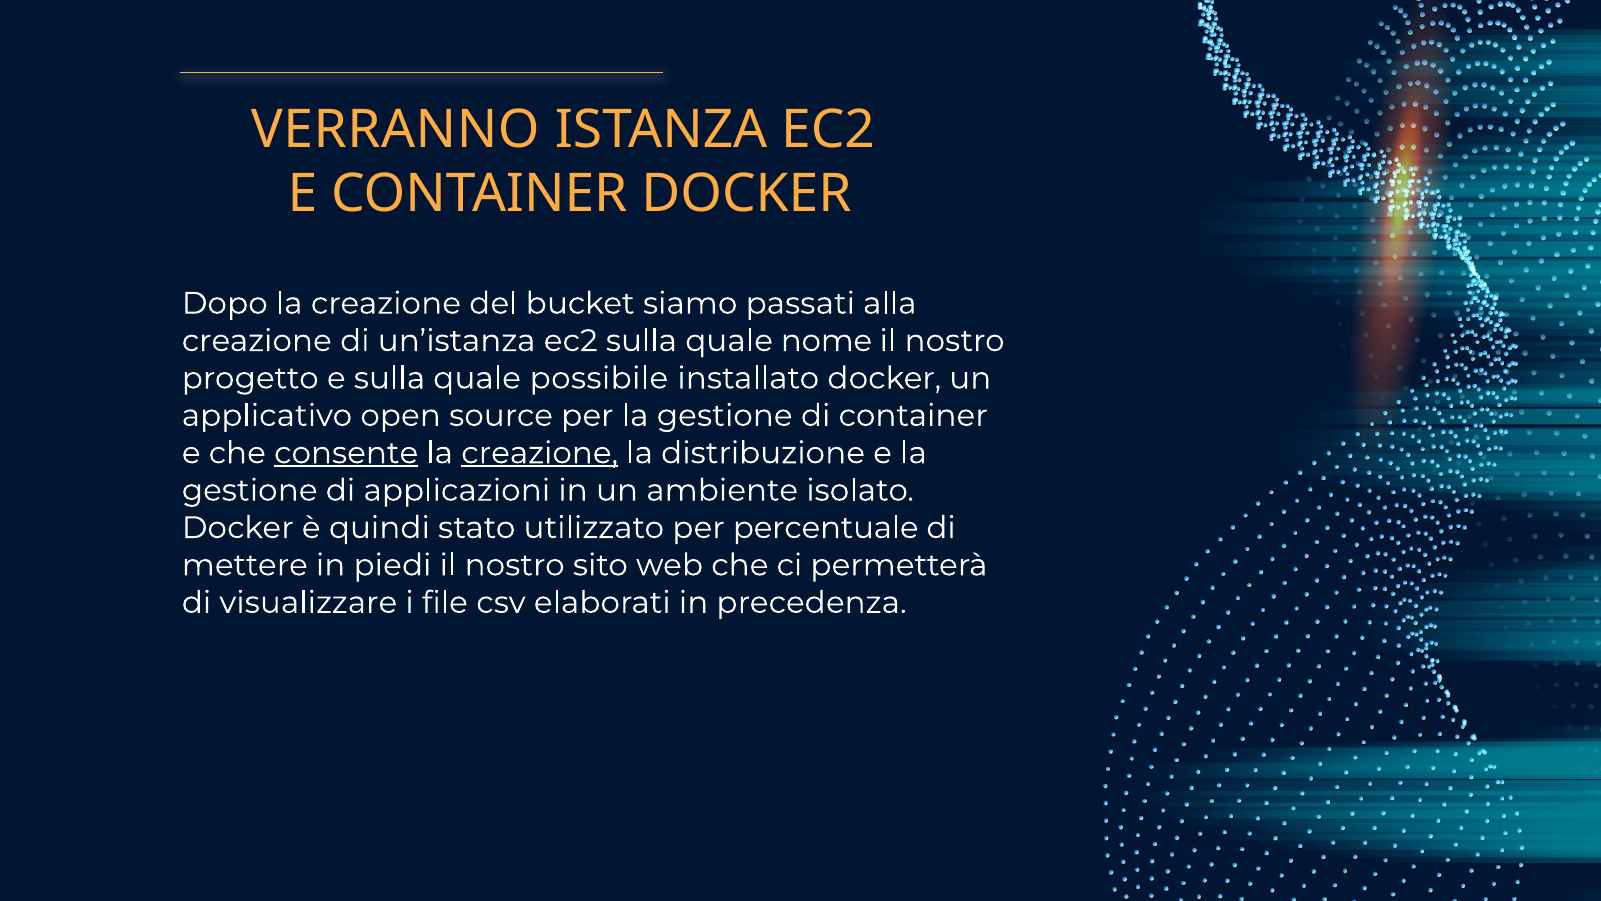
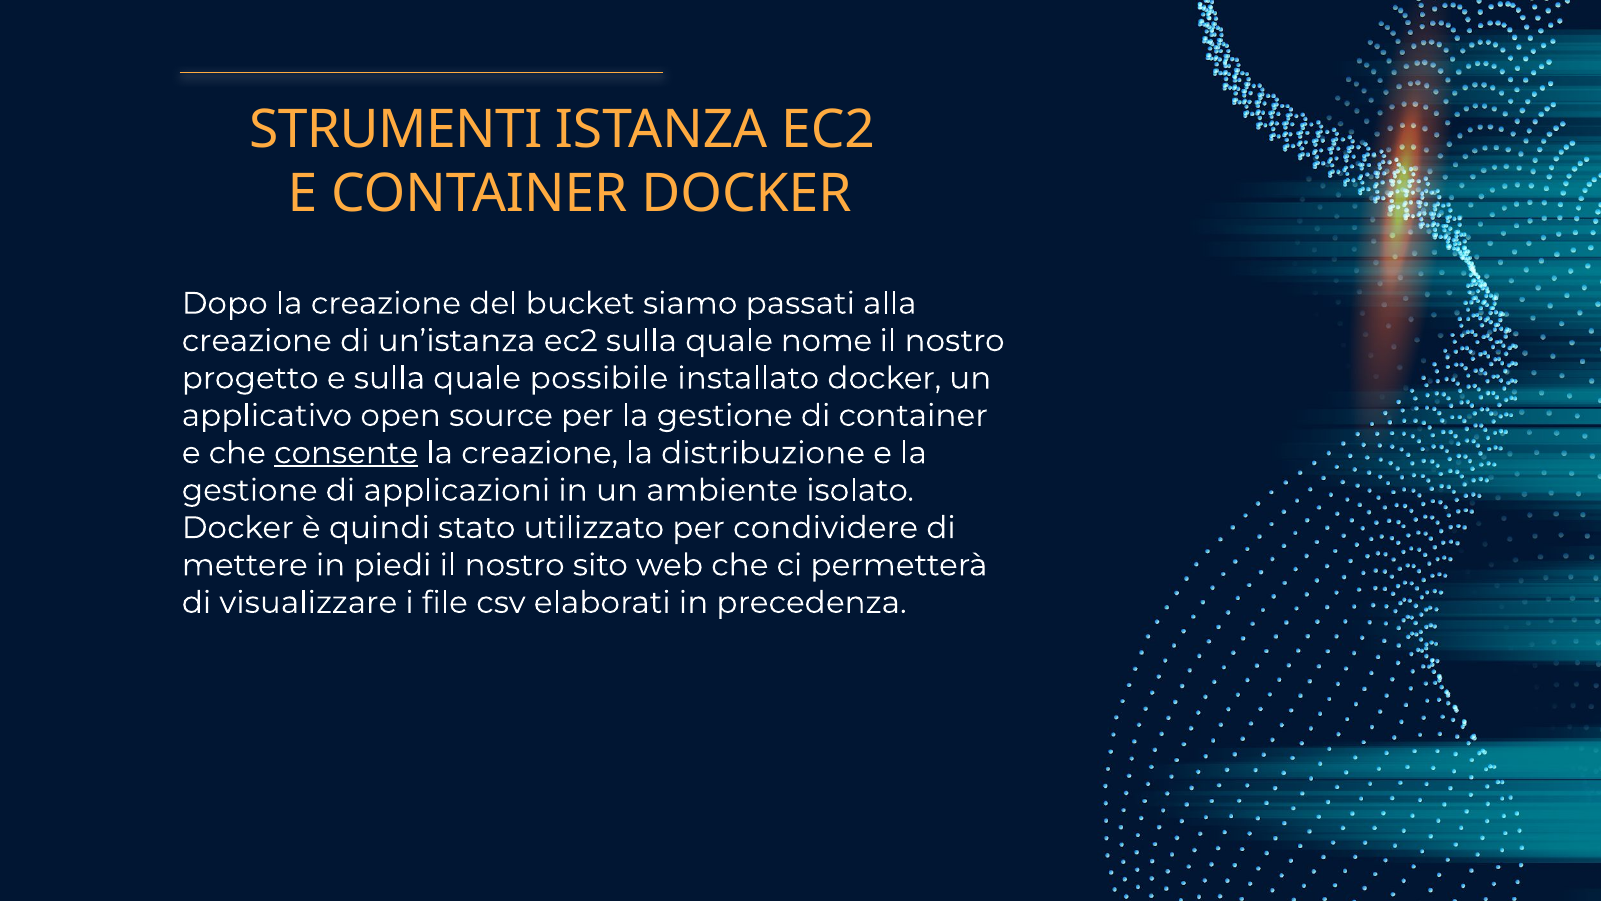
VERRANNO: VERRANNO -> STRUMENTI (396, 130)
creazione underline: present -> none (540, 453)
percentuale: percentuale -> condividere (826, 528)
